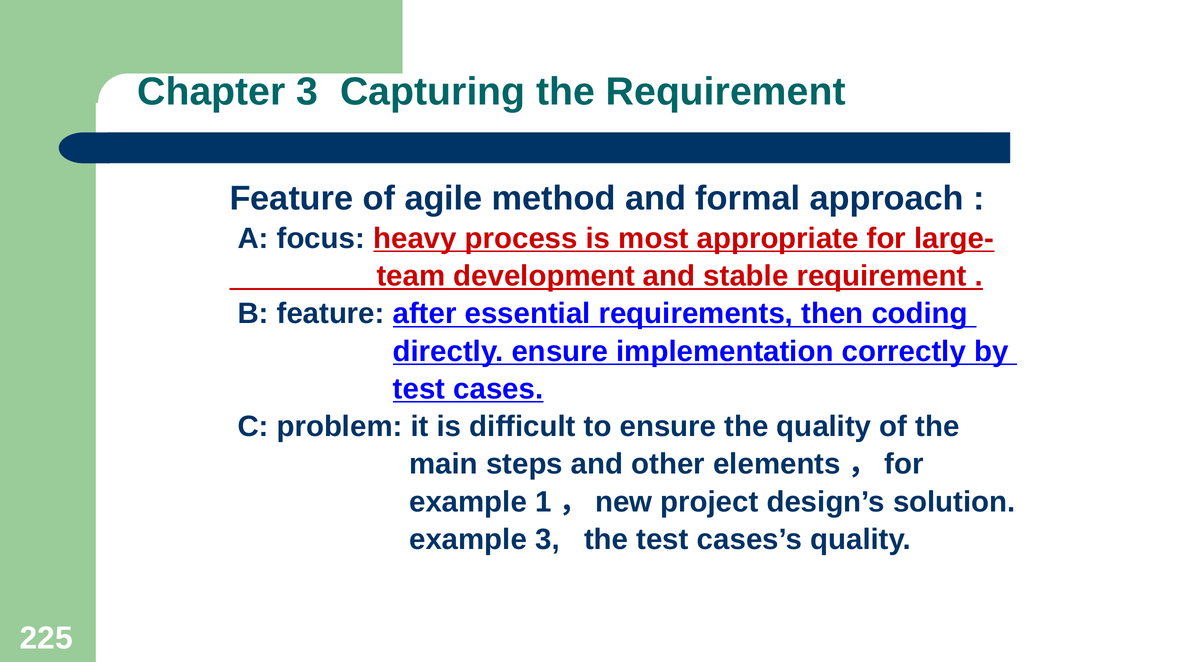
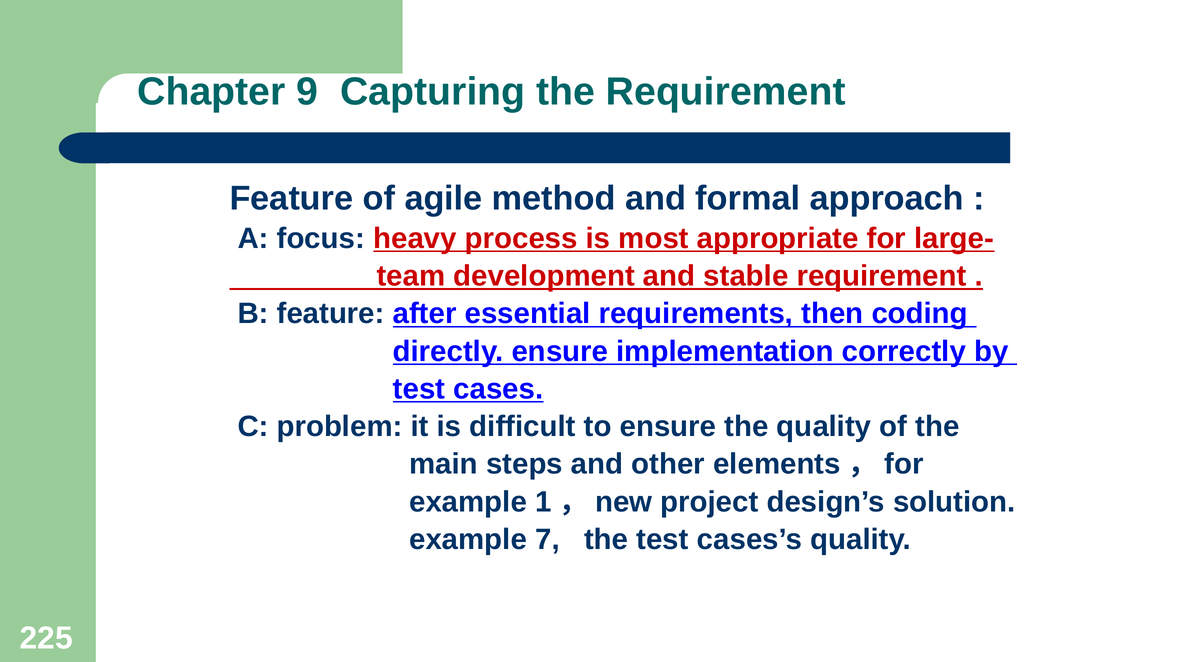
Chapter 3: 3 -> 9 (307, 92)
example 3: 3 -> 7 (547, 540)
